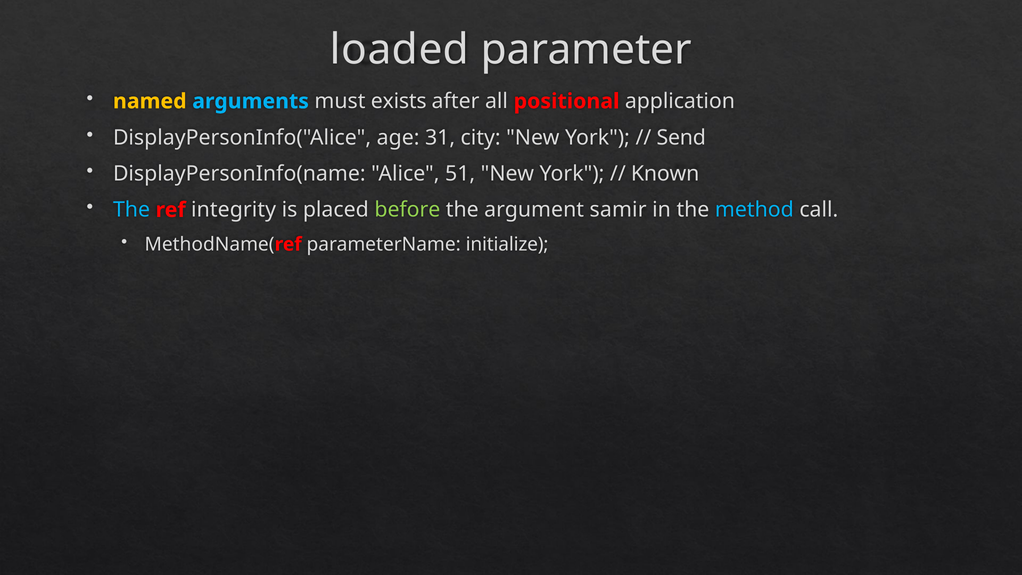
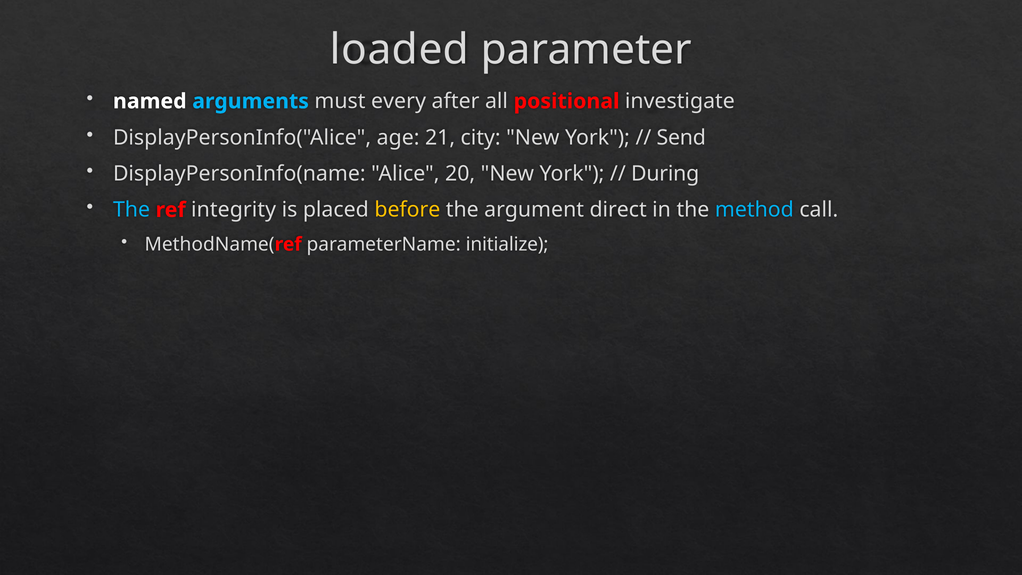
named colour: yellow -> white (150, 101)
exists: exists -> every (399, 101)
application: application -> investigate (680, 101)
31: 31 -> 21 (440, 137)
51: 51 -> 20 (460, 174)
Known: Known -> During (665, 174)
before colour: light green -> yellow (407, 210)
samir: samir -> direct (618, 210)
